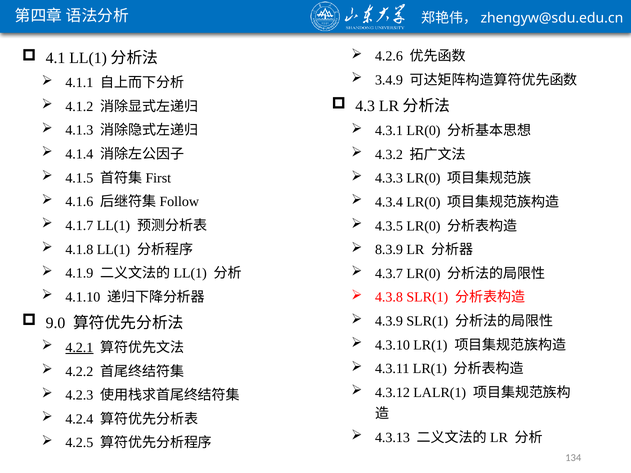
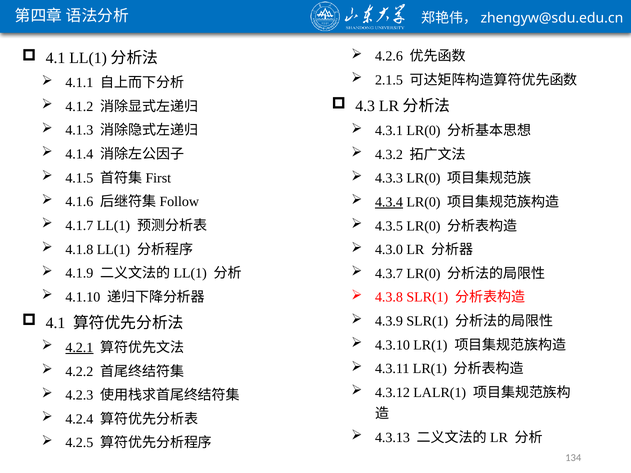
3.4.9: 3.4.9 -> 2.1.5 (389, 80)
4.3.4 underline: none -> present (389, 202)
8.3.9: 8.3.9 -> 4.3.0 (389, 250)
9.0: 9.0 -> 4.1 (56, 323)
